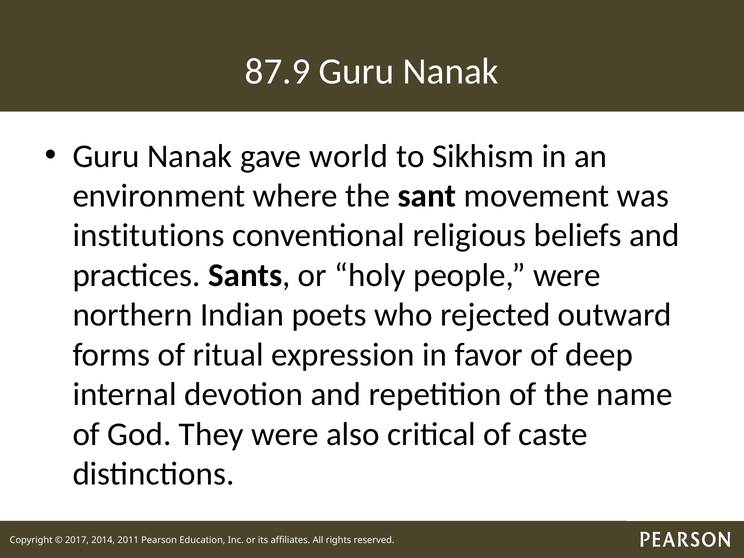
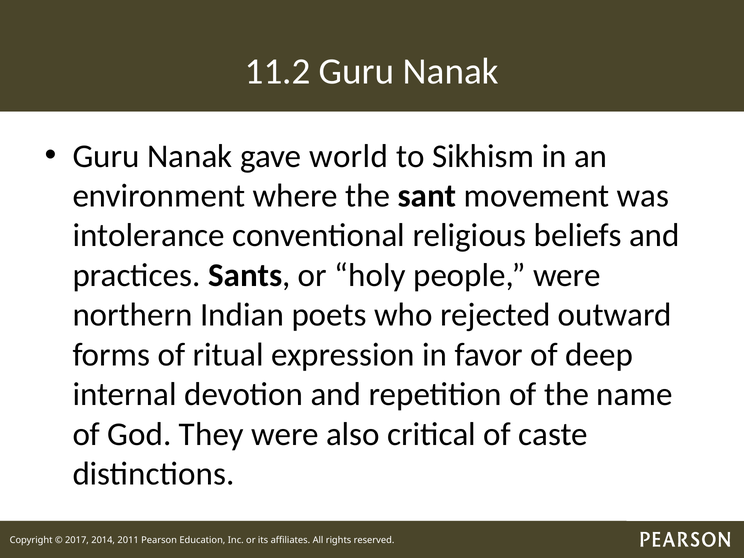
87.9: 87.9 -> 11.2 (278, 71)
institutions: institutions -> intolerance (149, 236)
